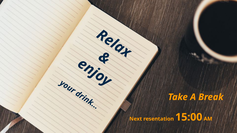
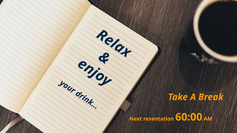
15:00: 15:00 -> 60:00 (189, 117)
